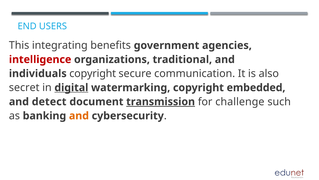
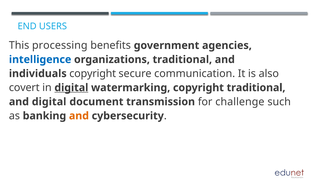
integrating: integrating -> processing (60, 45)
intelligence colour: red -> blue (40, 59)
secret: secret -> covert (24, 87)
copyright embedded: embedded -> traditional (256, 87)
and detect: detect -> digital (49, 101)
transmission underline: present -> none (161, 101)
